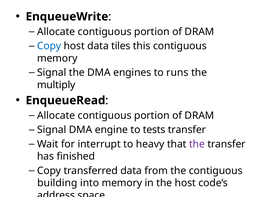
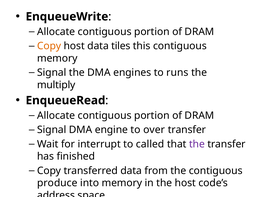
Copy colour: blue -> orange (49, 46)
tests: tests -> over (154, 130)
heavy: heavy -> called (150, 144)
building: building -> produce (57, 183)
